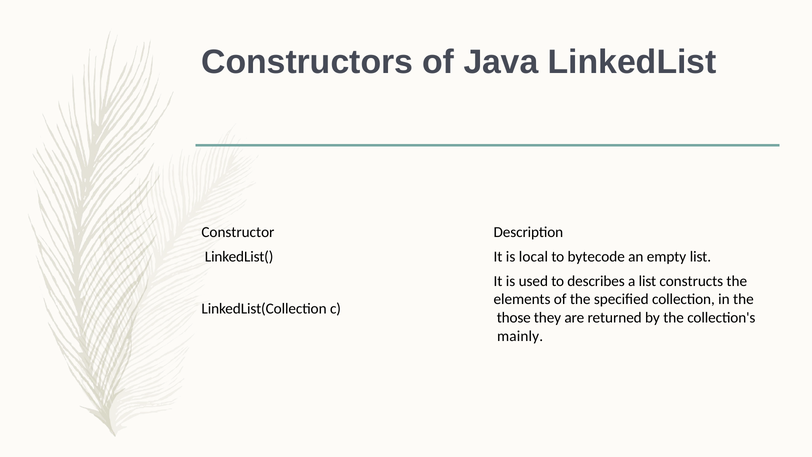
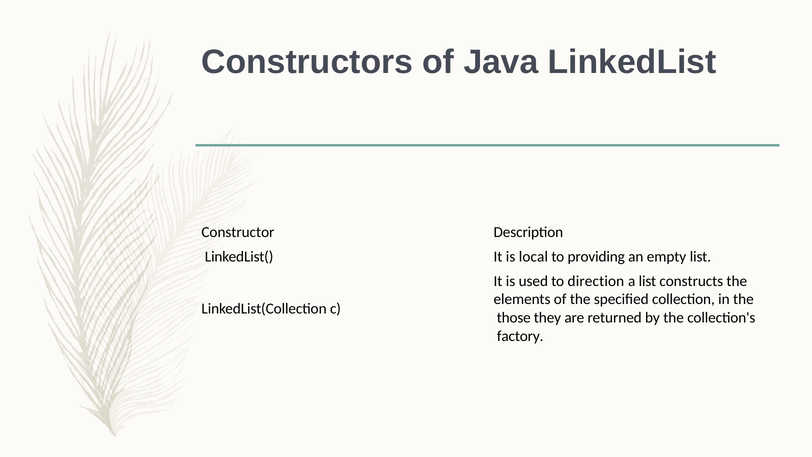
bytecode: bytecode -> providing (596, 257)
describes: describes -> direction (596, 281)
mainly: mainly -> factory (520, 336)
